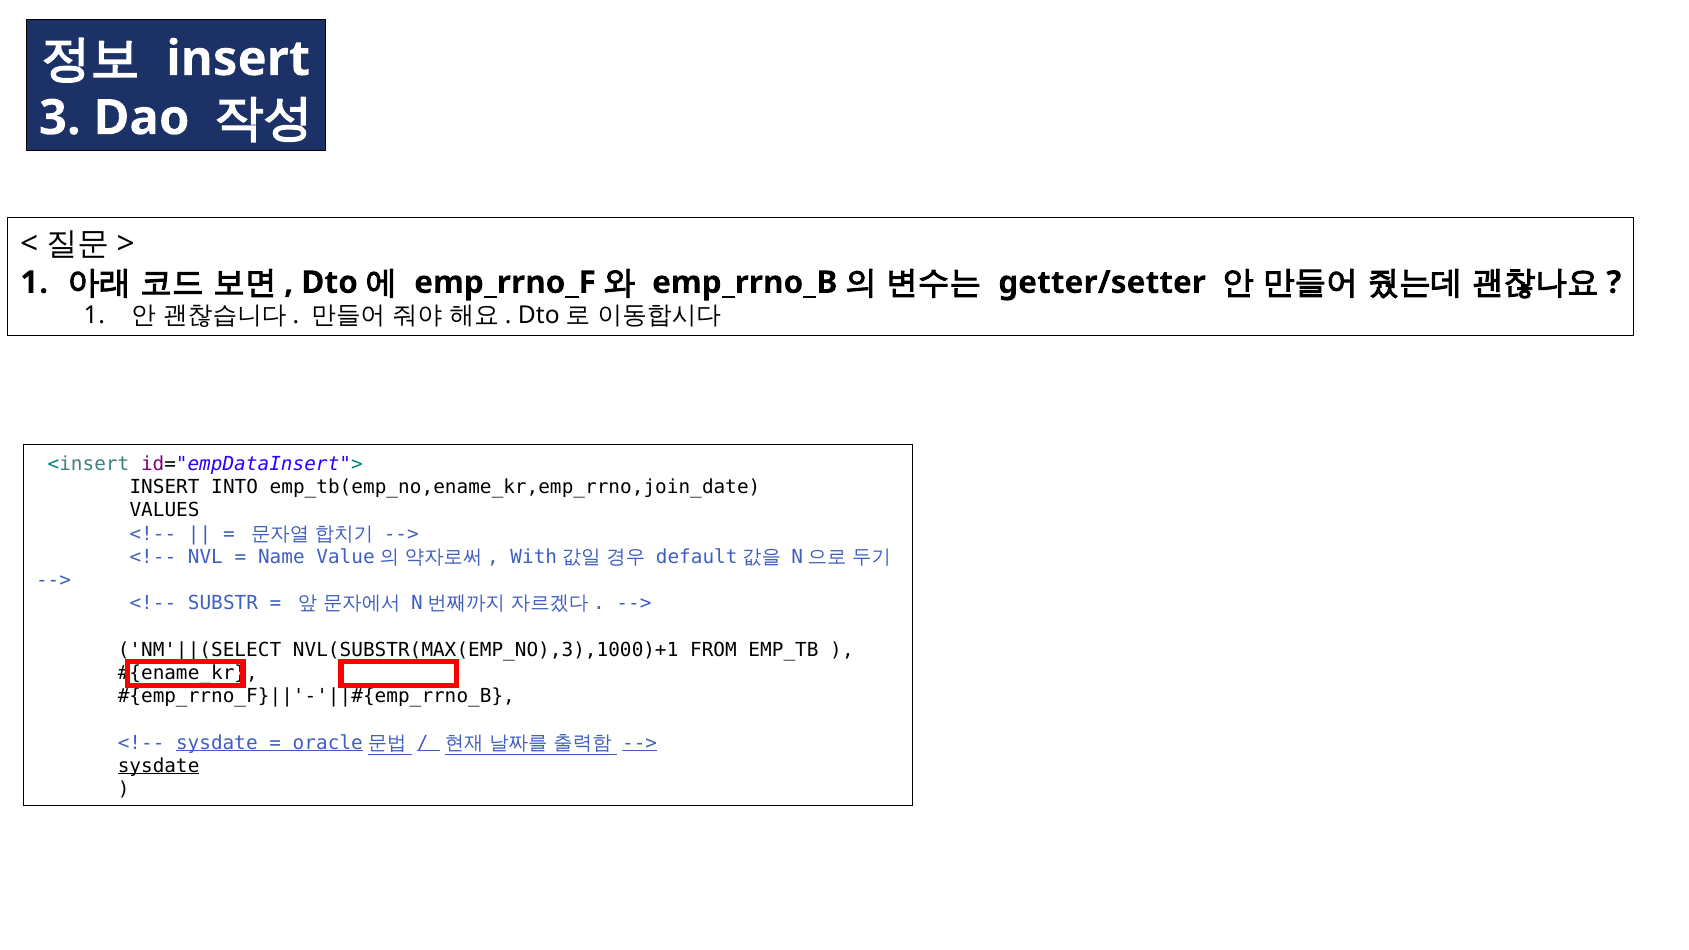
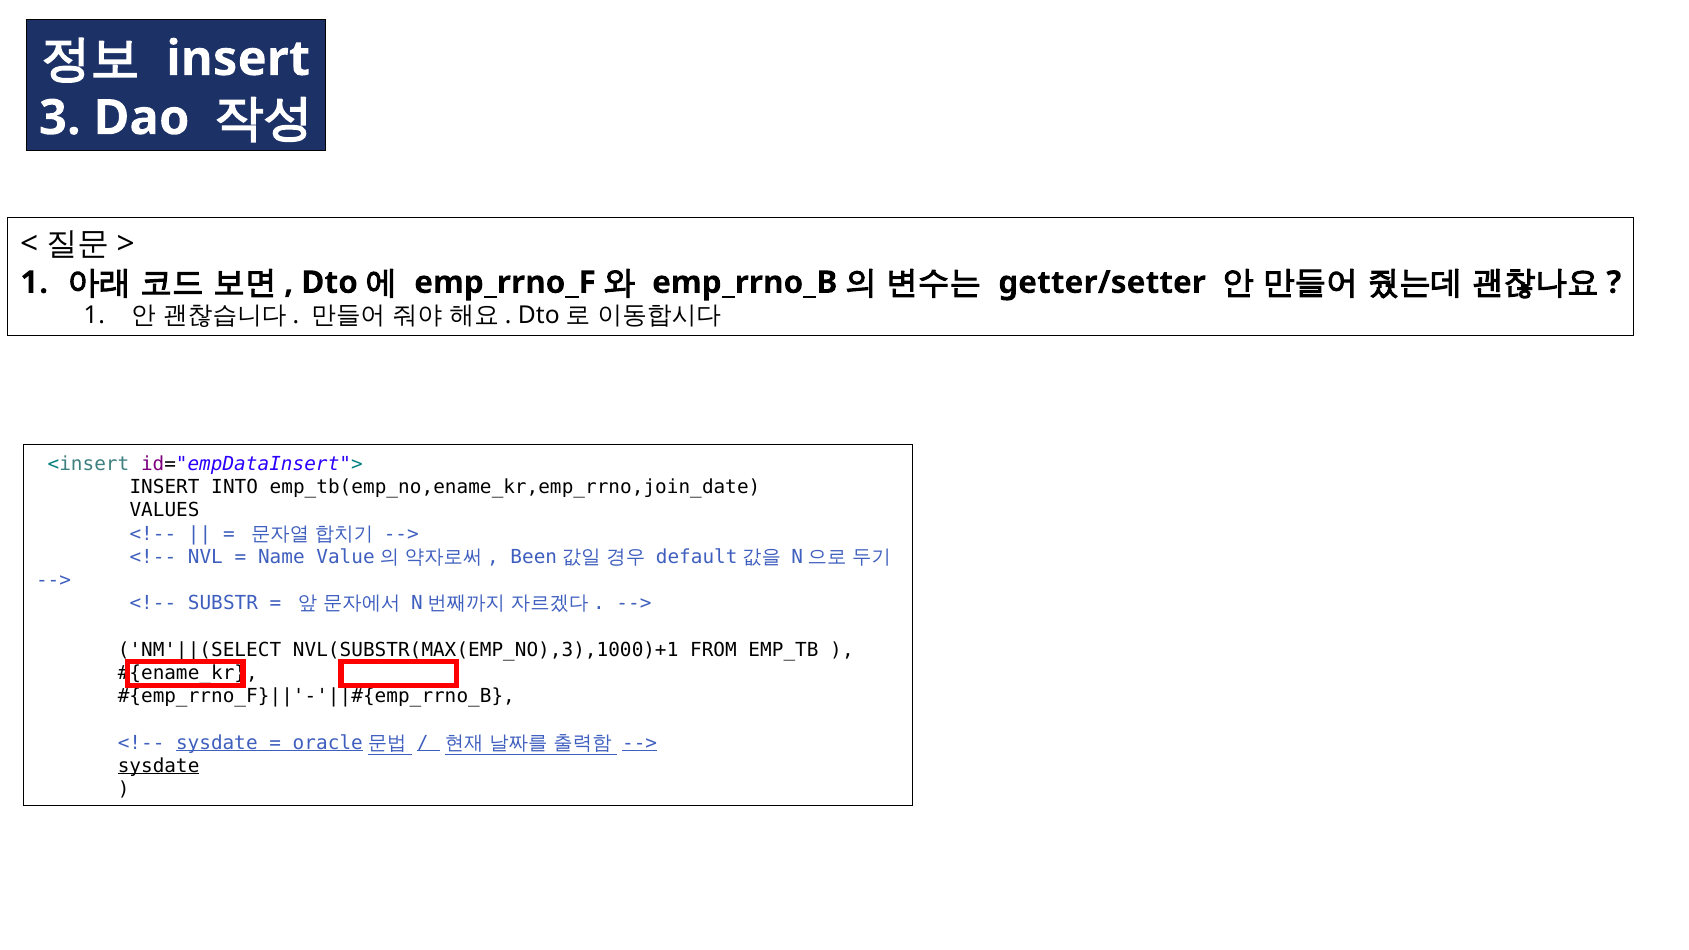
With: With -> Been (534, 557)
